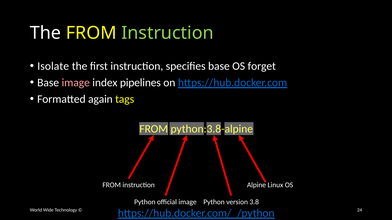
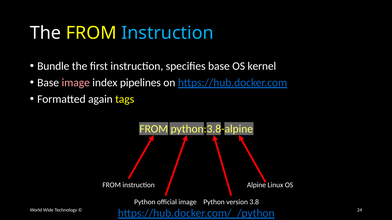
Instruction colour: light green -> light blue (168, 33)
Isolate: Isolate -> Bundle (53, 66)
forget: forget -> kernel (262, 66)
